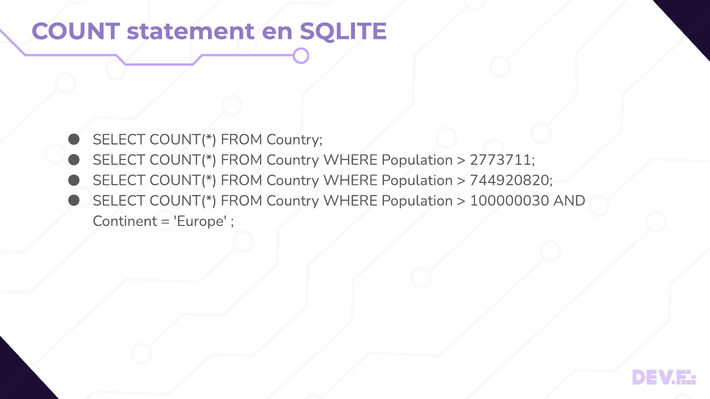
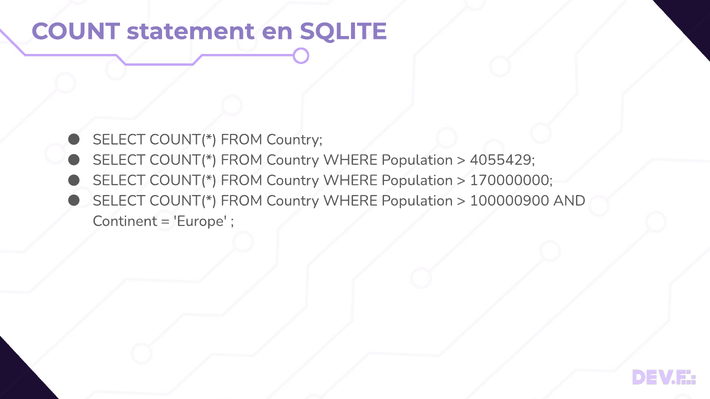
2773711: 2773711 -> 4055429 (502, 160)
744920820: 744920820 -> 170000000 (511, 180)
100000030: 100000030 -> 100000900 (509, 201)
